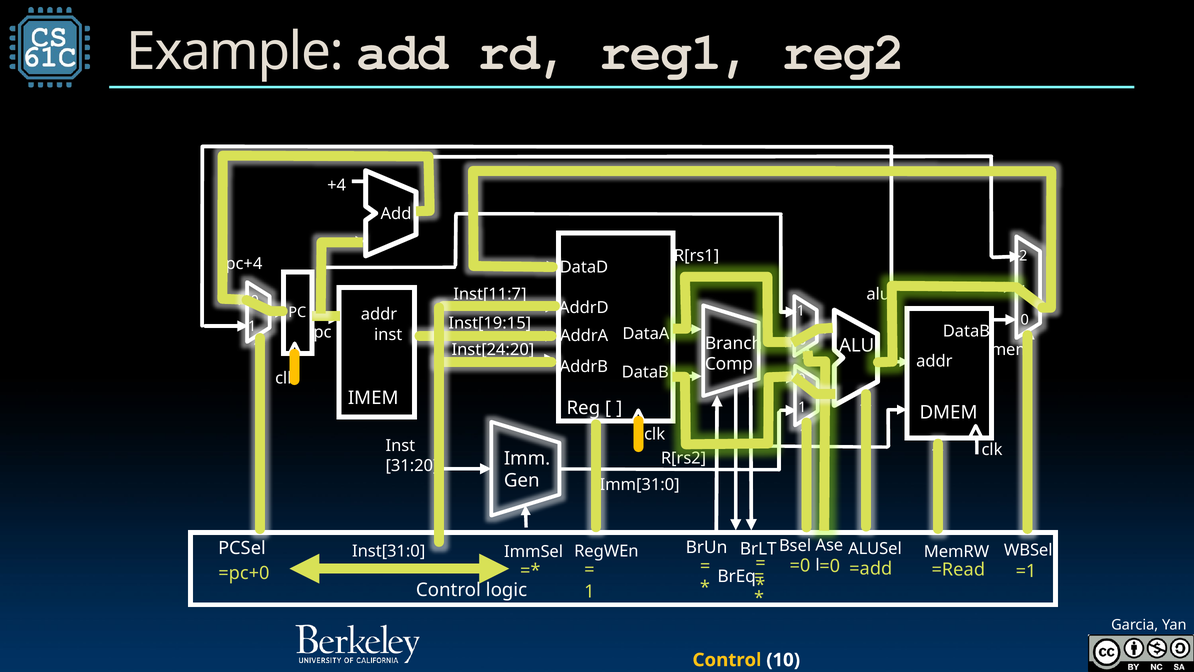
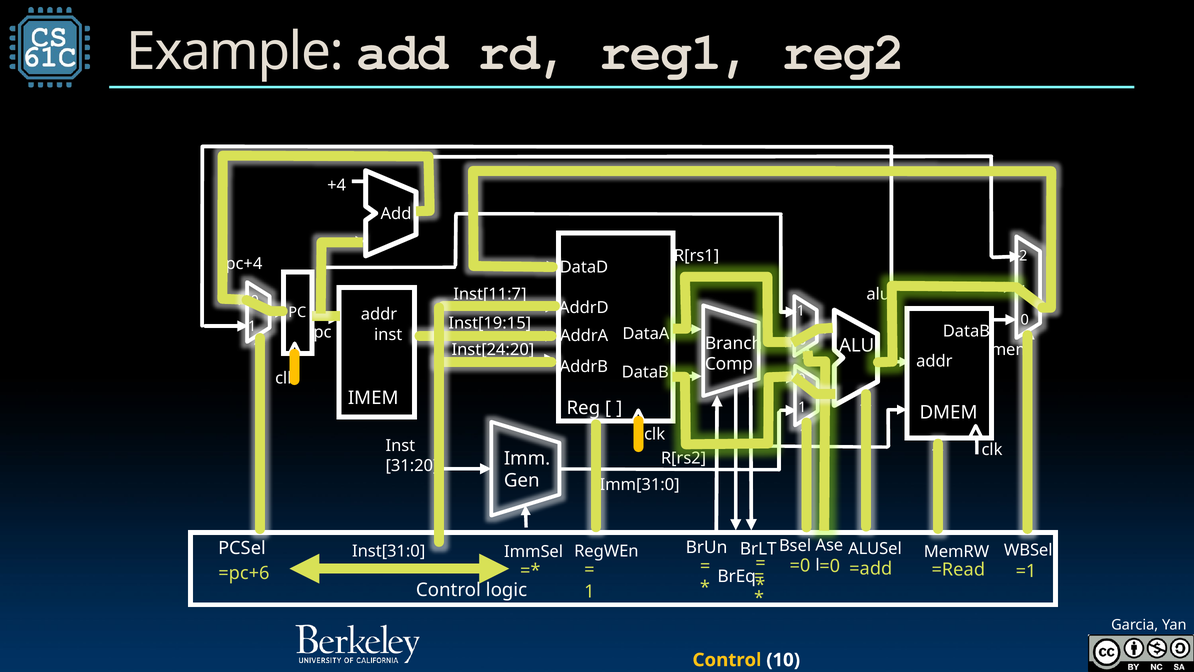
=pc+0: =pc+0 -> =pc+6 (244, 573)
